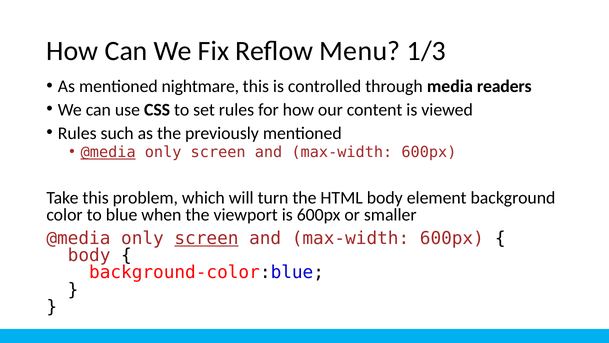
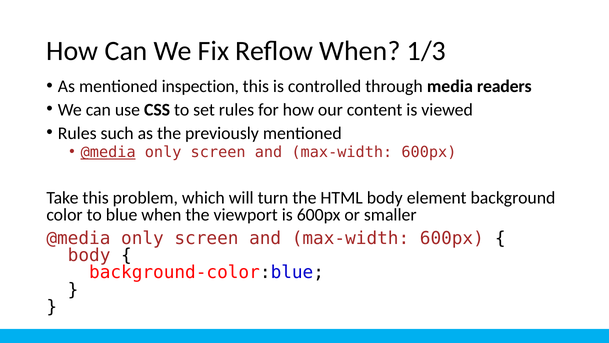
Reflow Menu: Menu -> When (360, 51)
nightmare: nightmare -> inspection (200, 86)
screen underline: present -> none (206, 238)
